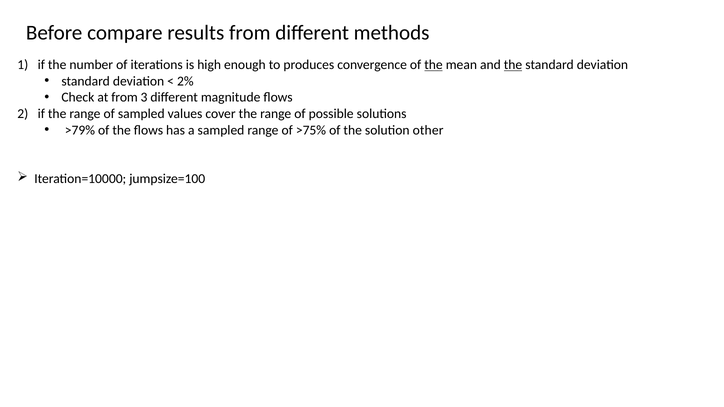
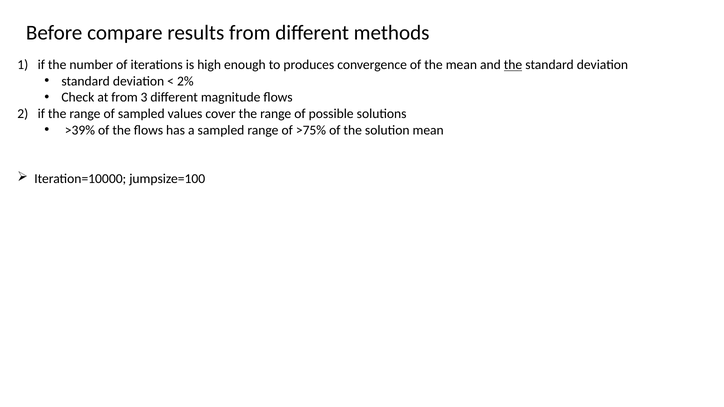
the underline: present -> none (434, 65)
>79%: >79% -> >39% (80, 130)
solution other: other -> mean (428, 130)
